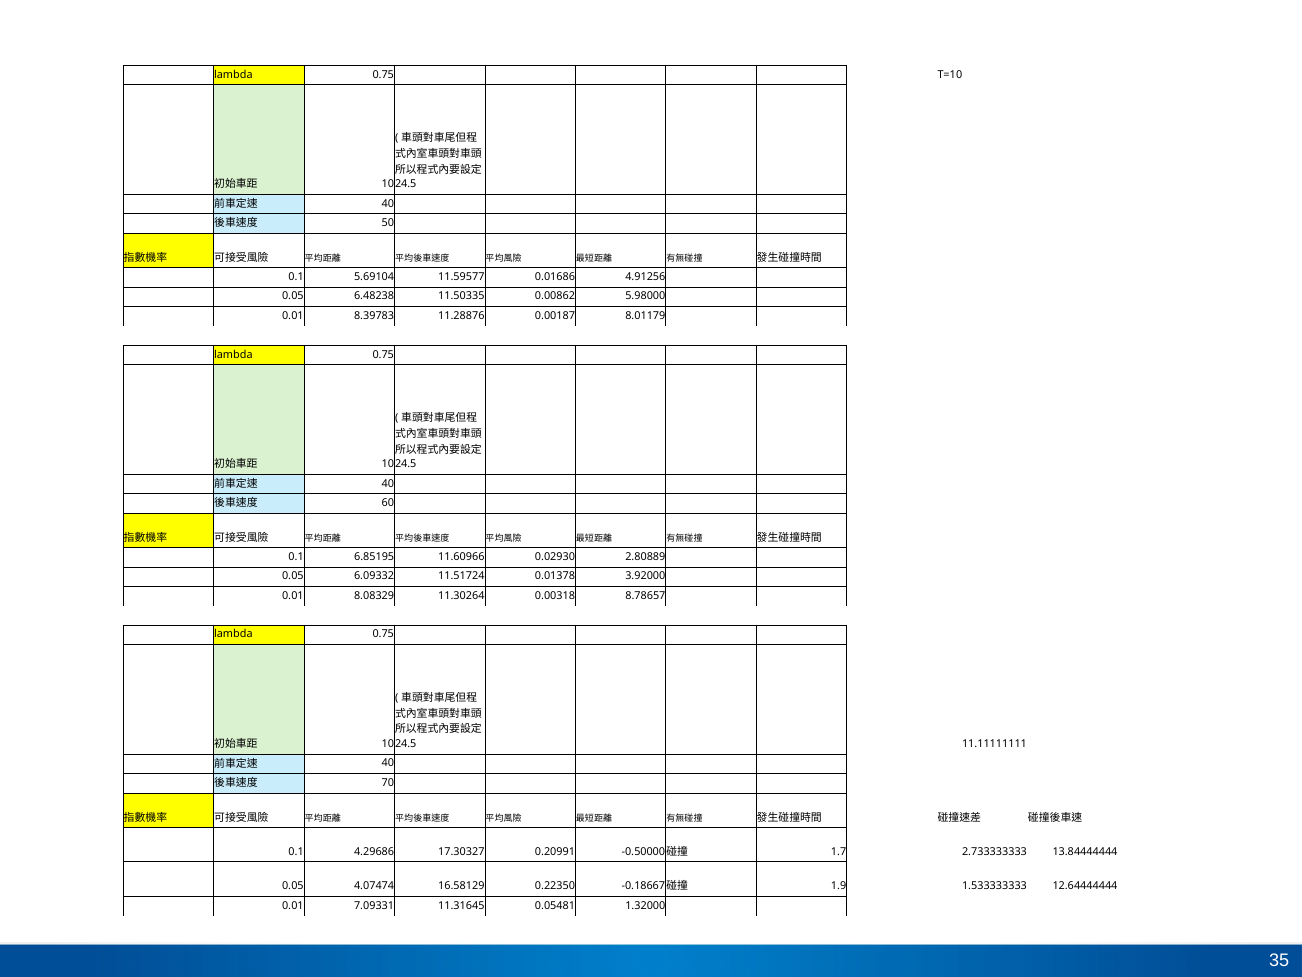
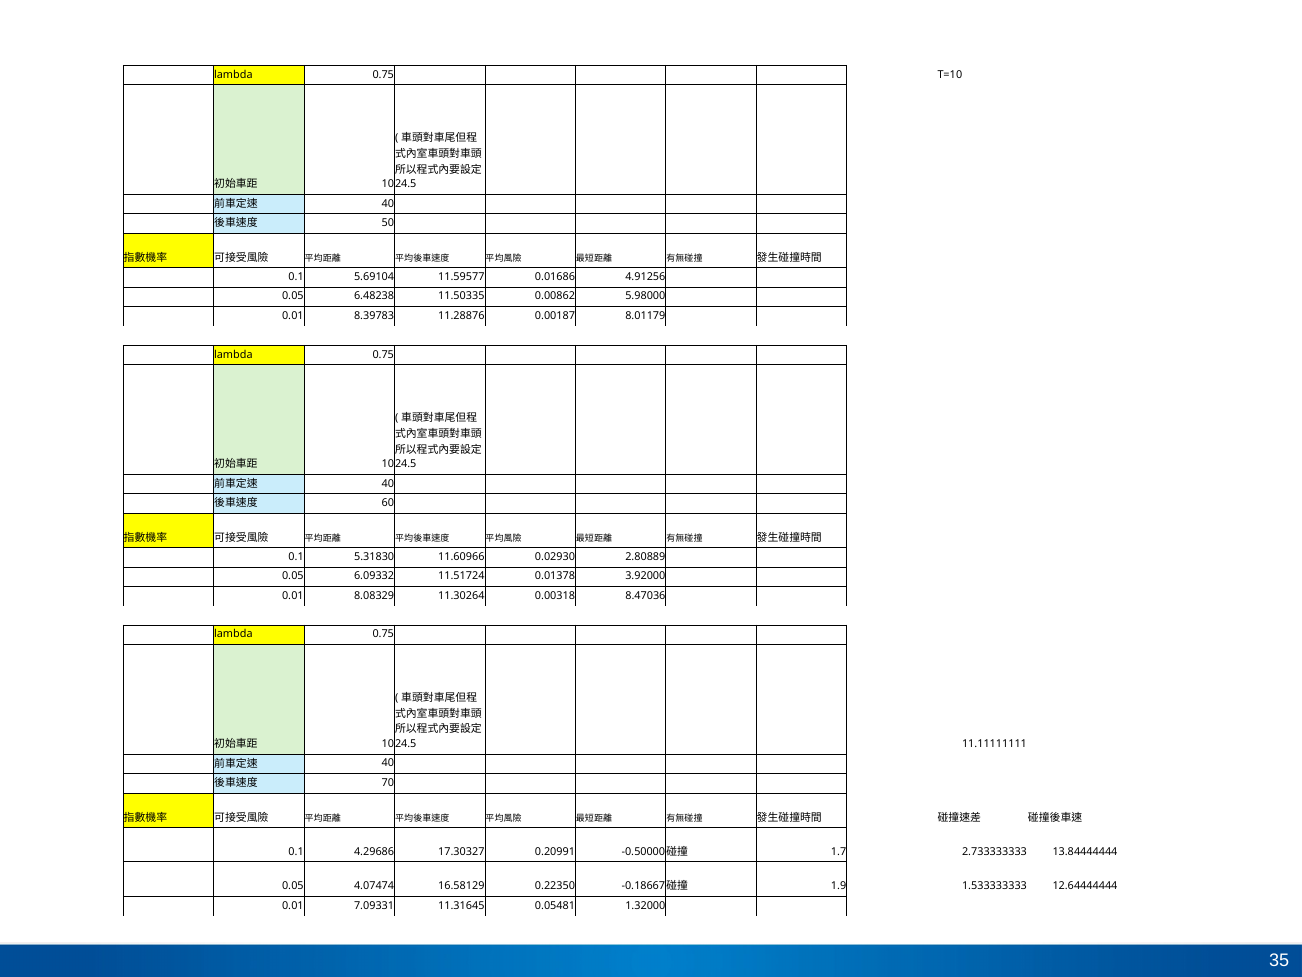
6.85195: 6.85195 -> 5.31830 (374, 556)
8.78657: 8.78657 -> 8.47036 (645, 595)
